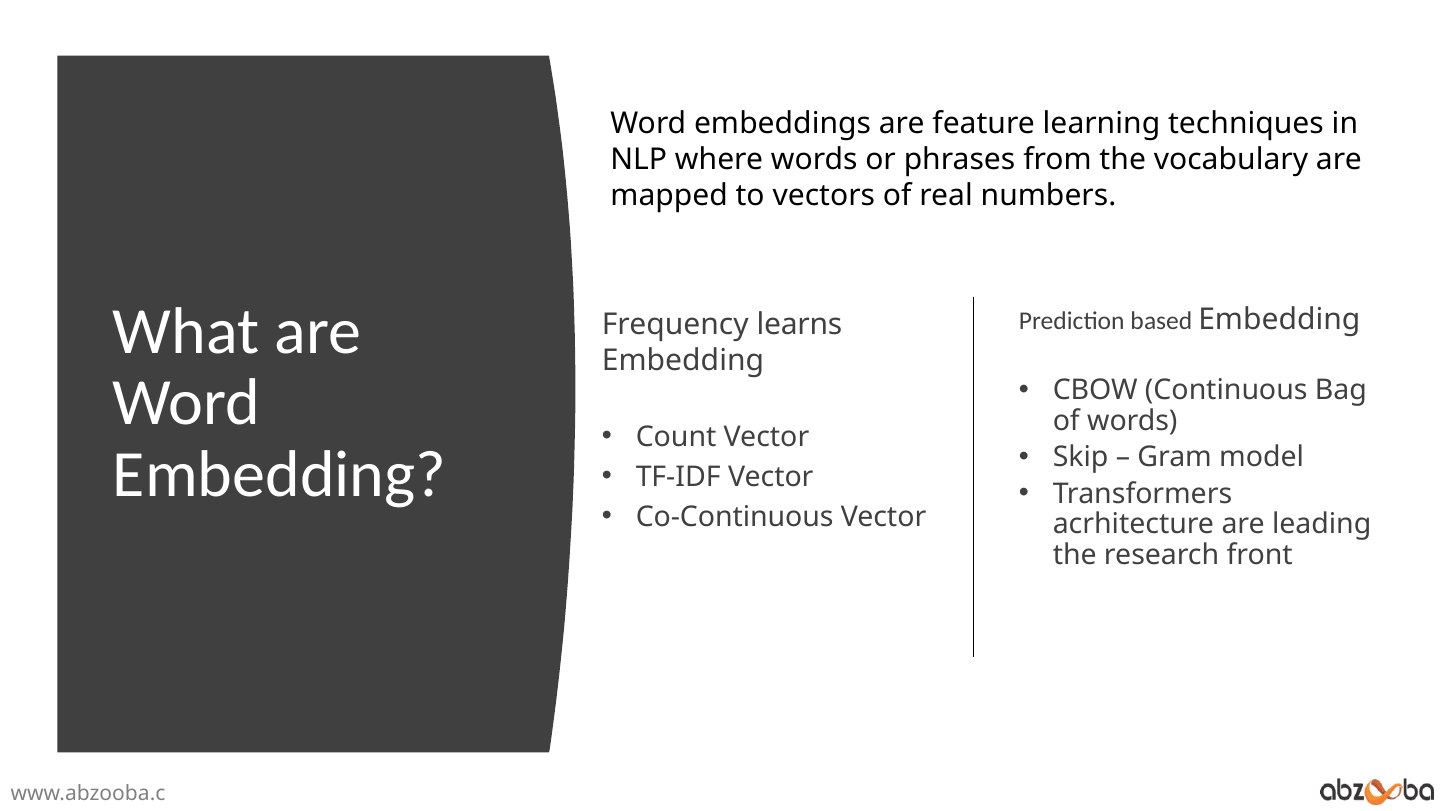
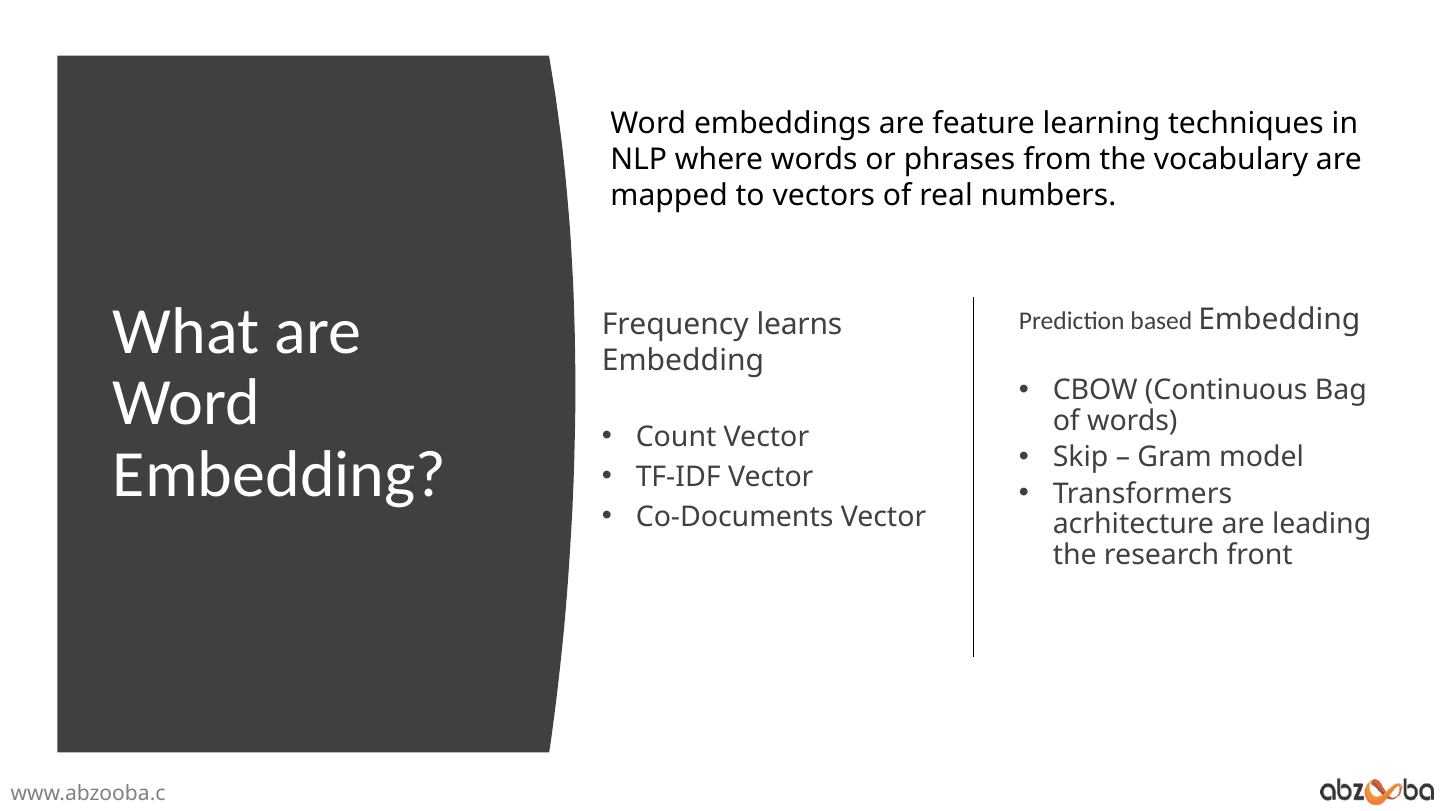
Co-Continuous: Co-Continuous -> Co-Documents (735, 517)
